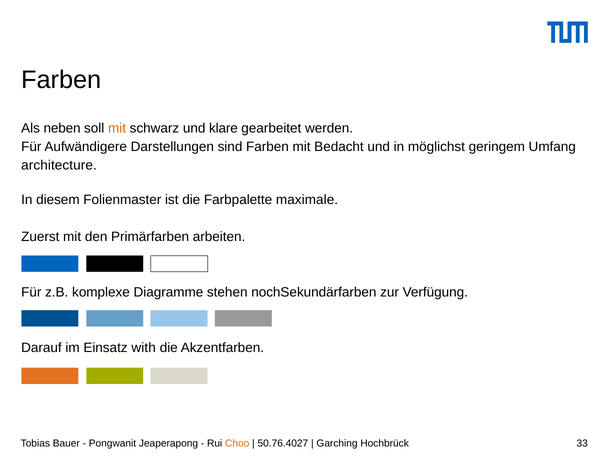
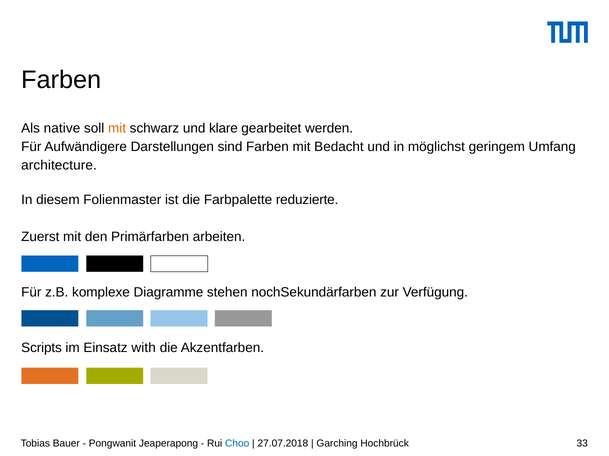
neben: neben -> native (62, 129)
maximale: maximale -> reduzierte (307, 200)
Darauf: Darauf -> Scripts (42, 348)
Choo colour: orange -> blue (237, 444)
50.76.4027: 50.76.4027 -> 27.07.2018 (283, 444)
